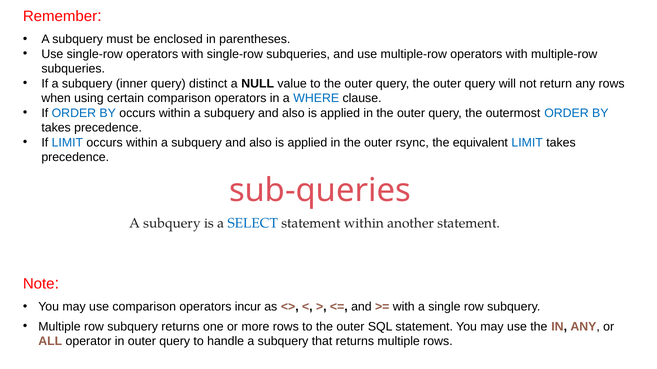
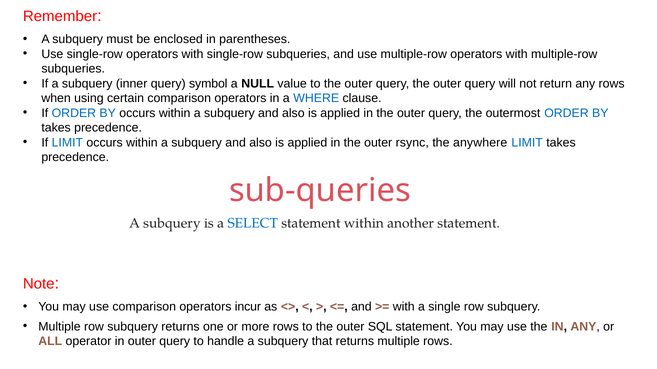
distinct: distinct -> symbol (208, 84)
equivalent: equivalent -> anywhere (480, 143)
